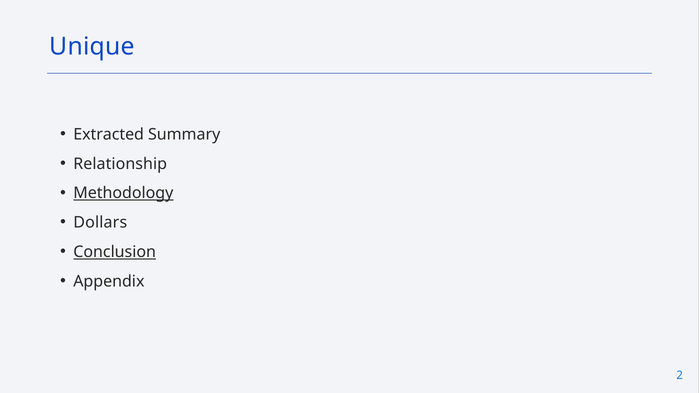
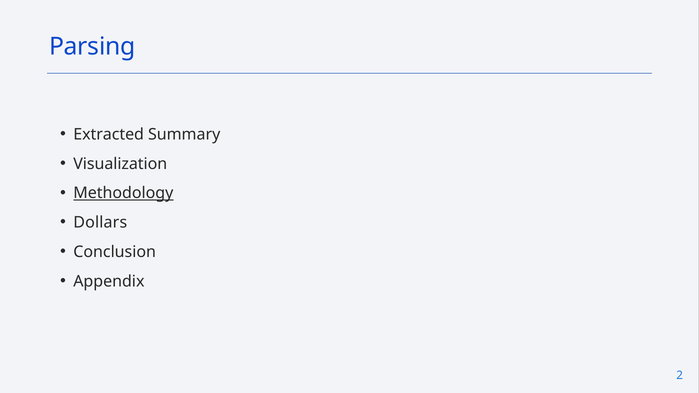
Unique: Unique -> Parsing (92, 47)
Relationship: Relationship -> Visualization (120, 164)
Conclusion underline: present -> none (115, 252)
